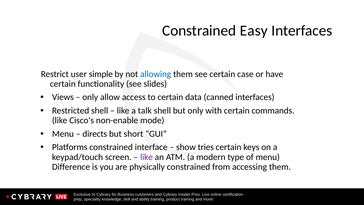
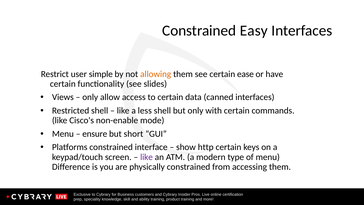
allowing colour: blue -> orange (156, 74)
case: case -> ease (245, 74)
talk: talk -> less (145, 110)
directs: directs -> ensure (95, 134)
tries: tries -> http (206, 147)
